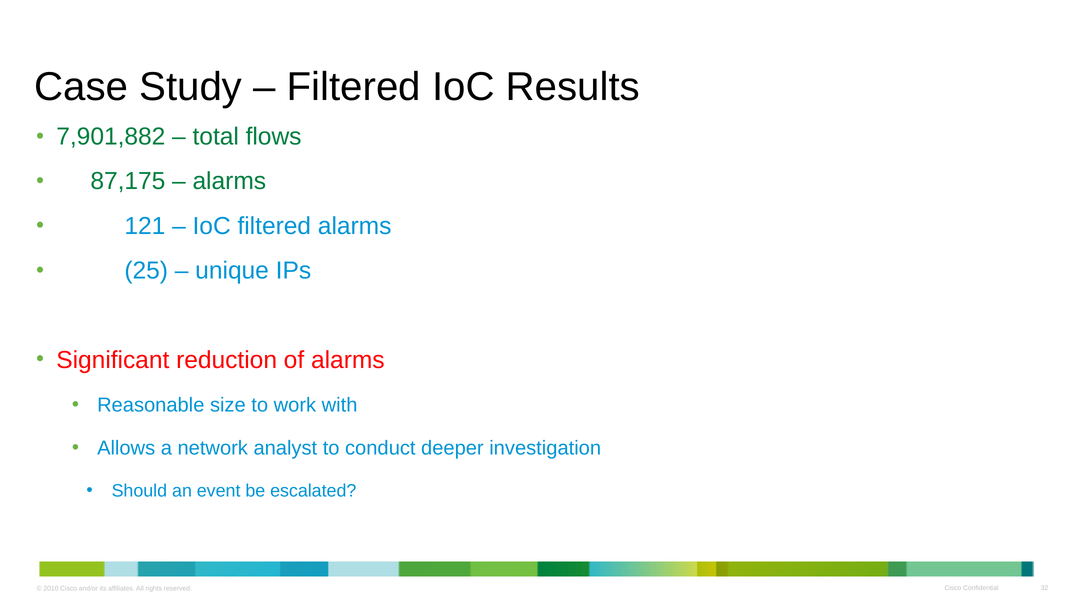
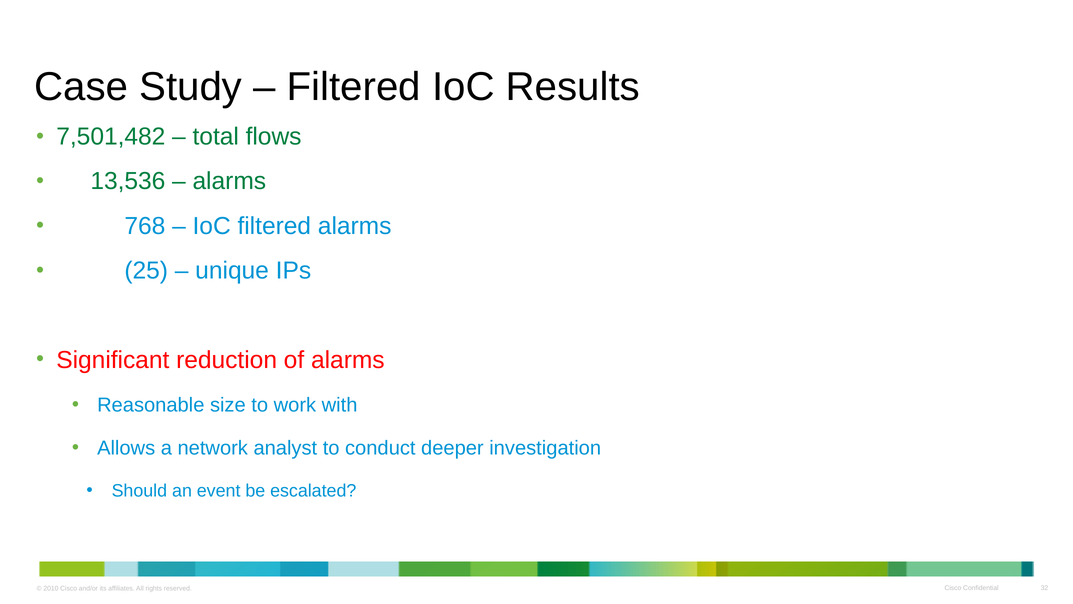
7,901,882: 7,901,882 -> 7,501,482 (111, 137)
87,175: 87,175 -> 13,536 (128, 181)
121: 121 -> 768 (145, 226)
